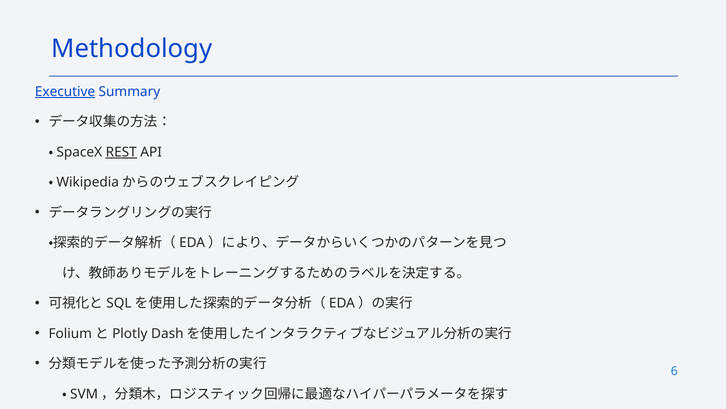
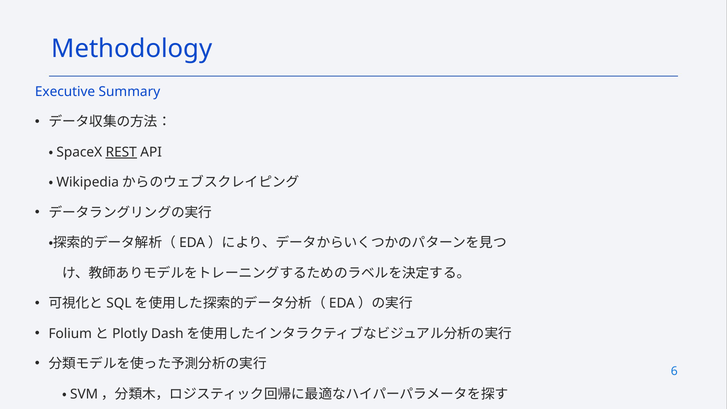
Executive underline: present -> none (65, 92)
